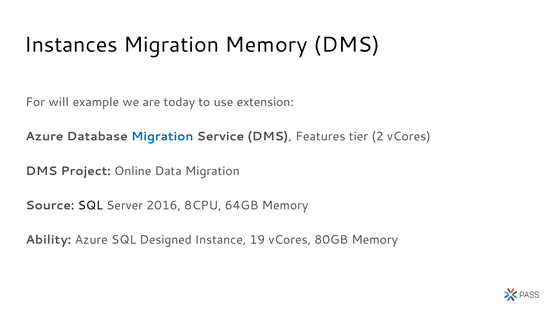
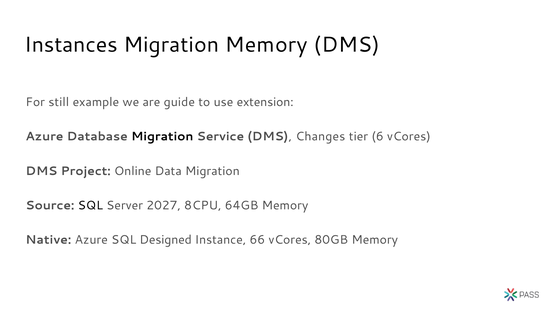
will: will -> still (59, 102)
today: today -> guide (179, 102)
Migration colour: blue -> black (162, 137)
Features: Features -> Changes (320, 137)
2: 2 -> 6 (378, 137)
2016: 2016 -> 2027 (164, 205)
Ability: Ability -> Native (48, 240)
19: 19 -> 66 (257, 240)
